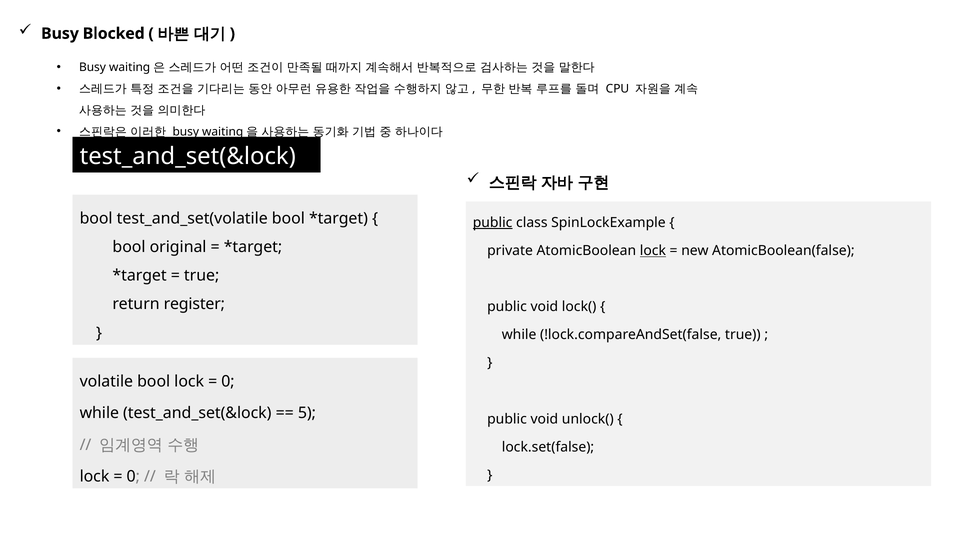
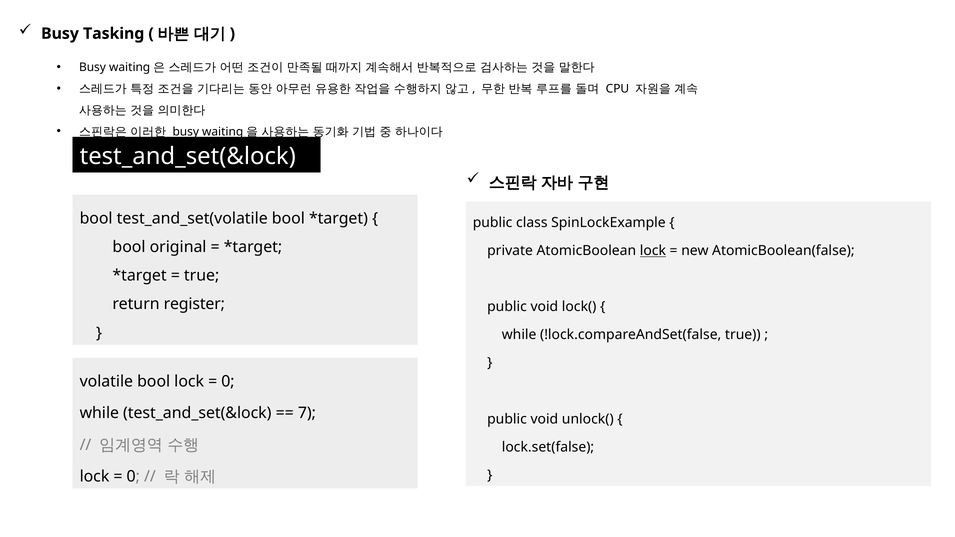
Blocked: Blocked -> Tasking (114, 34)
public underline: present -> none (493, 223)
5: 5 -> 7 (307, 413)
